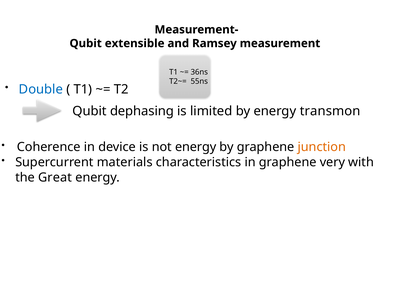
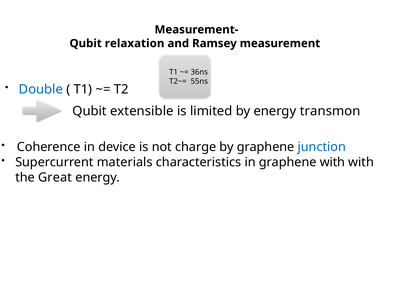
extensible: extensible -> relaxation (135, 44)
dephasing: dephasing -> extensible (142, 111)
not energy: energy -> charge (196, 147)
junction colour: orange -> blue (322, 147)
graphene very: very -> with (332, 163)
